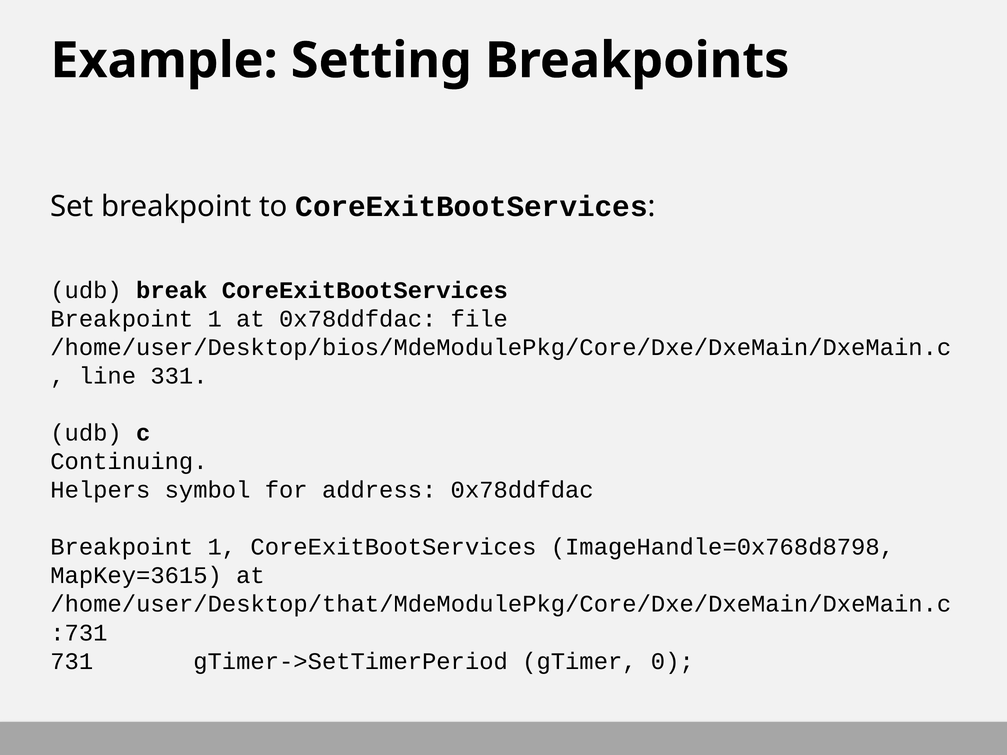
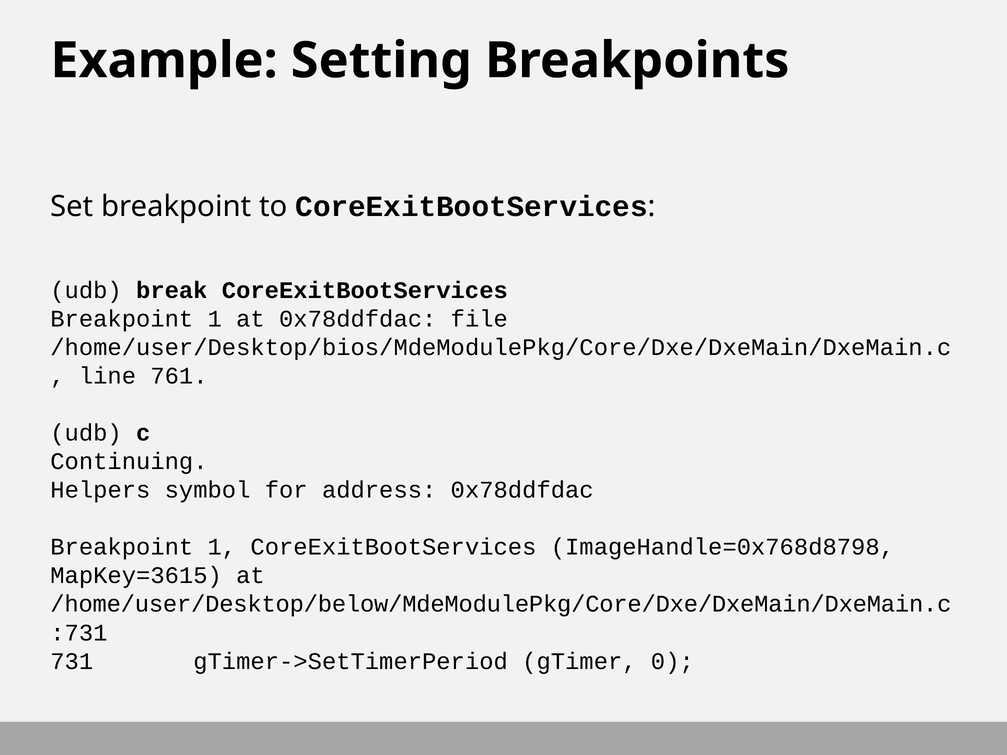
331: 331 -> 761 (179, 376)
/home/user/Desktop/that/MdeModulePkg/Core/Dxe/DxeMain/DxeMain.c: /home/user/Desktop/that/MdeModulePkg/Core/Dxe/DxeMain/DxeMain.c -> /home/user/Desktop/below/MdeModulePkg/Core/Dxe/DxeMain/DxeMain.c (501, 604)
